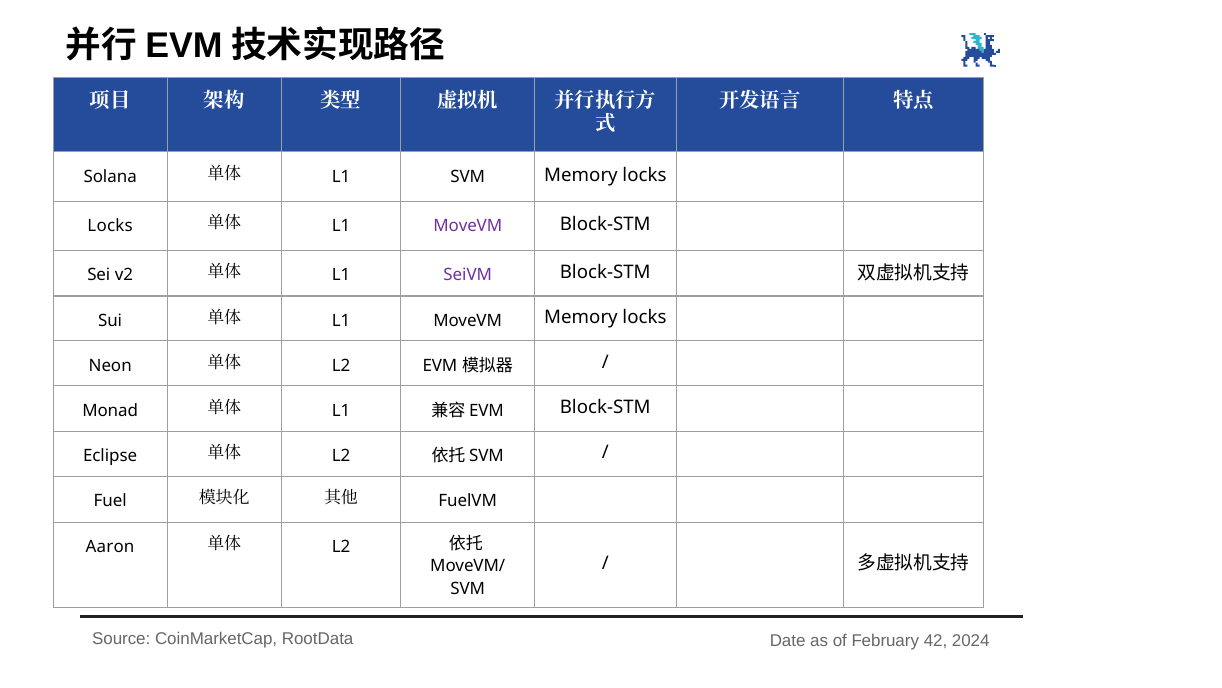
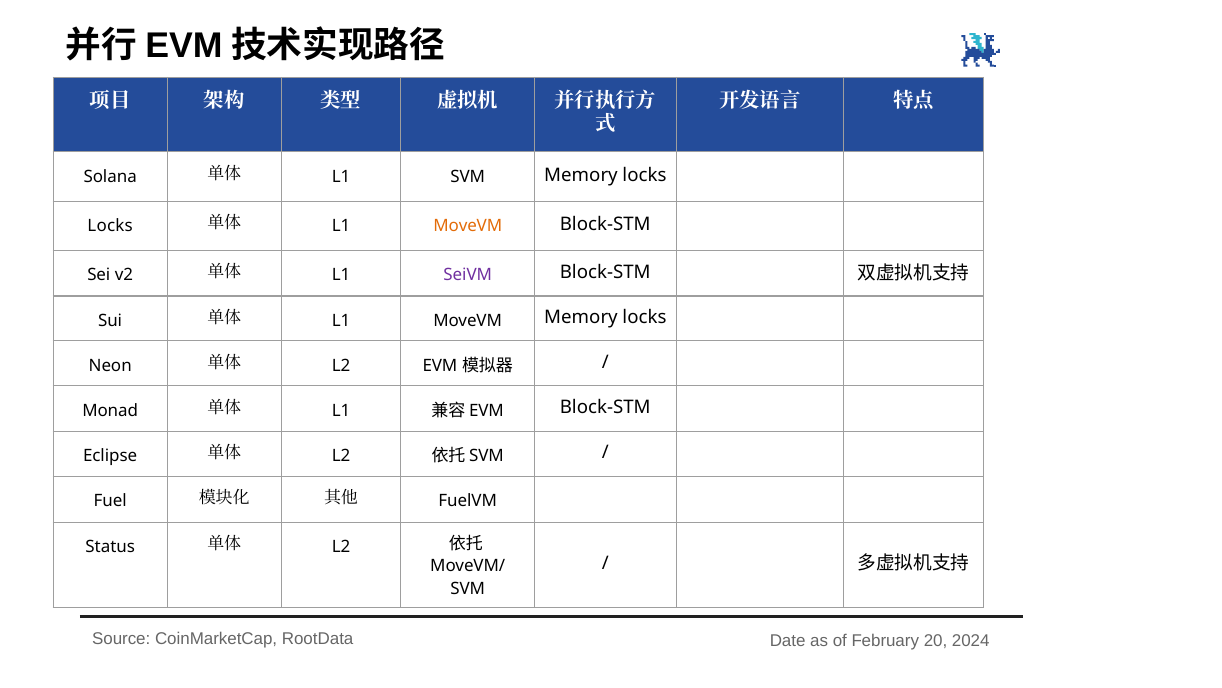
MoveVM colour: purple -> orange (468, 226)
Aaron: Aaron -> Status (110, 546)
42: 42 -> 20 (936, 640)
